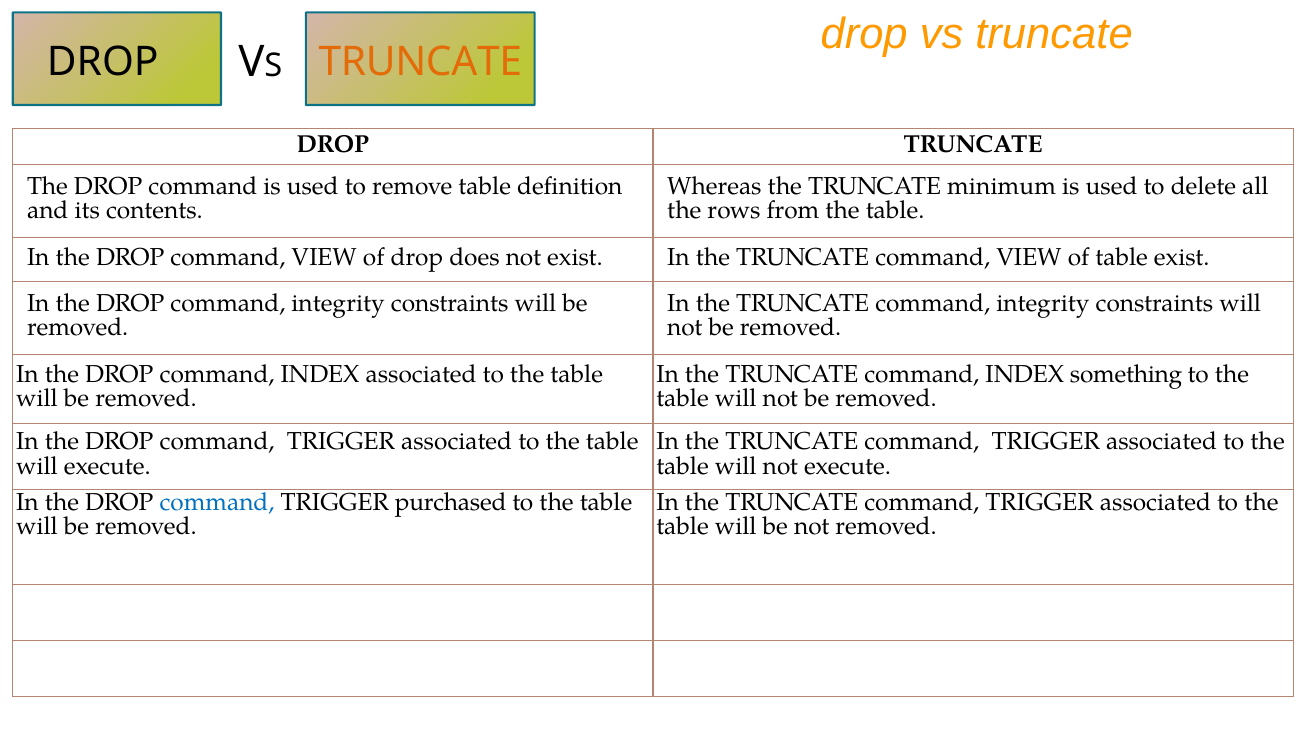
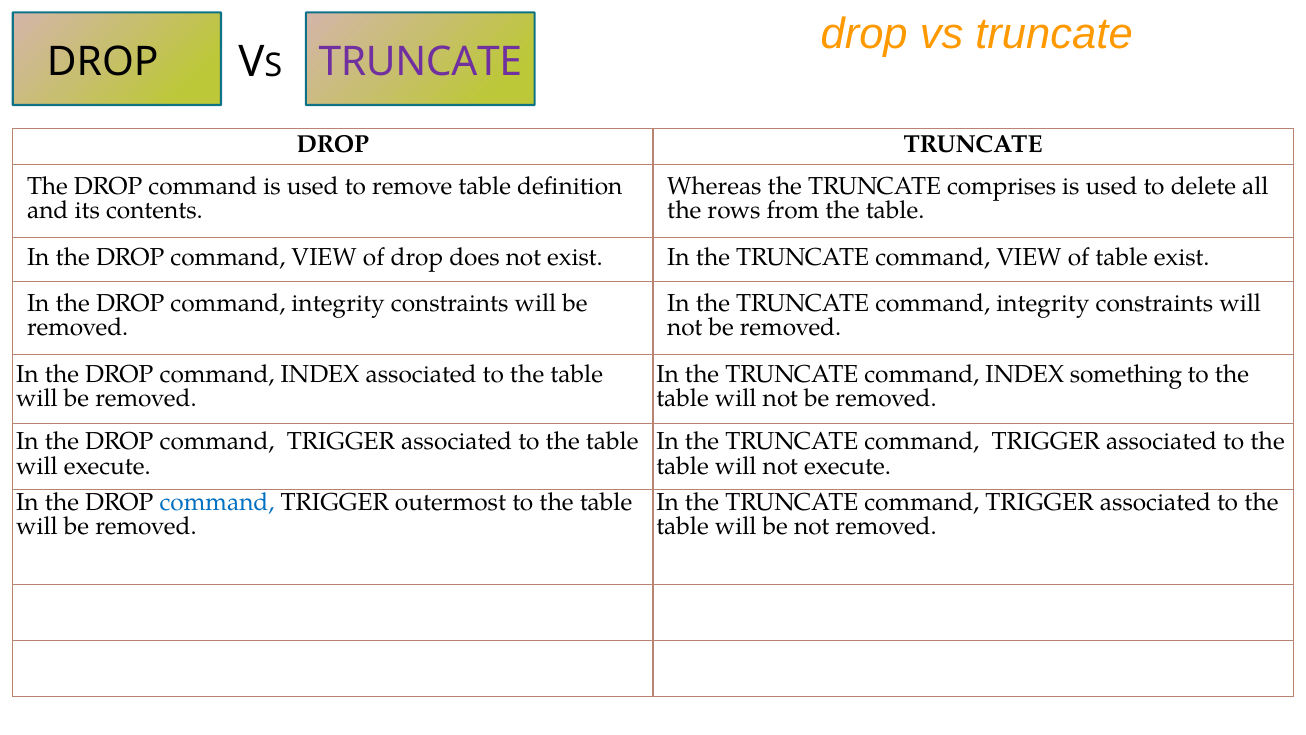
TRUNCATE colour: orange -> purple (420, 62)
minimum: minimum -> comprises (1002, 186)
purchased: purchased -> outermost (451, 502)
